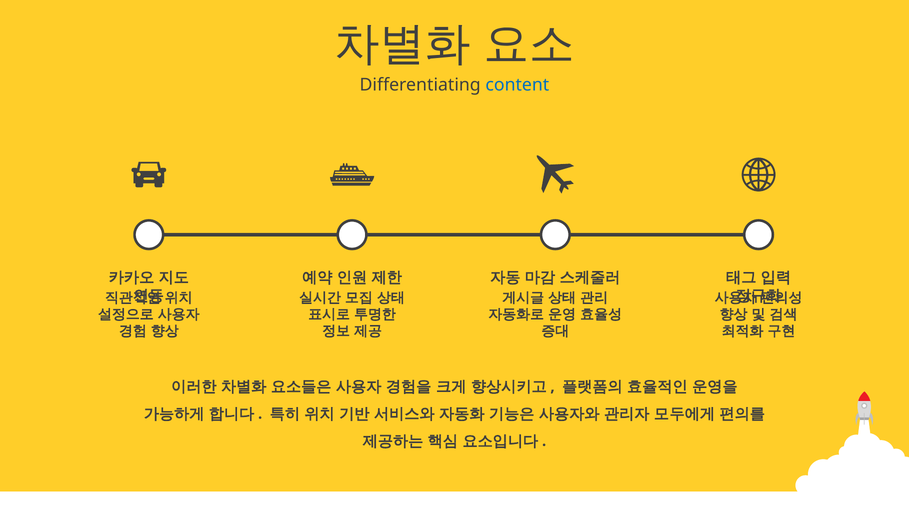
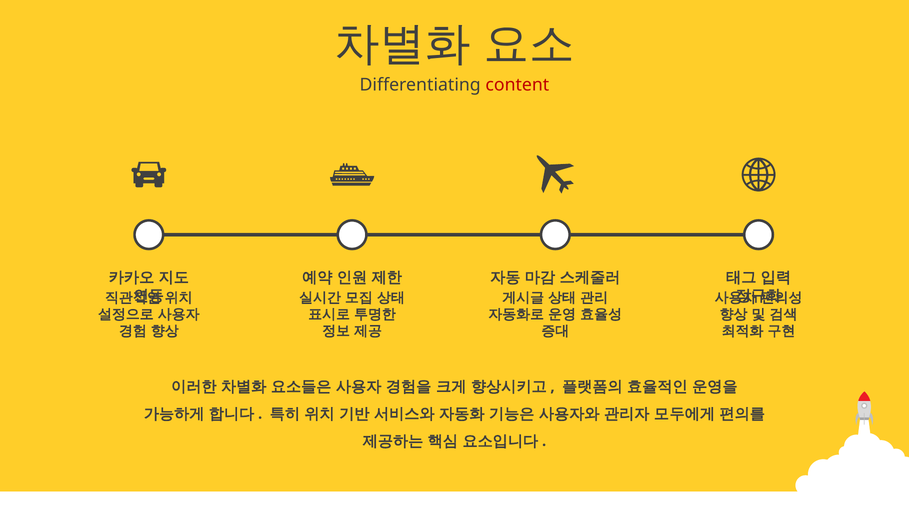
content colour: blue -> red (517, 85)
